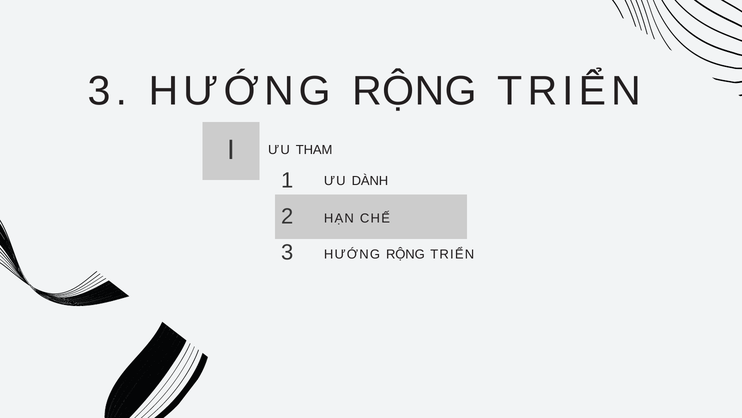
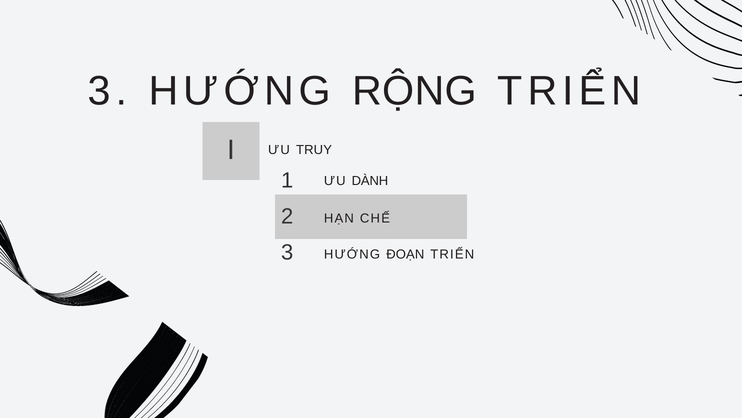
THAM: THAM -> TRUY (314, 150)
RỘNG: RỘNG -> ĐOẠN (405, 254)
